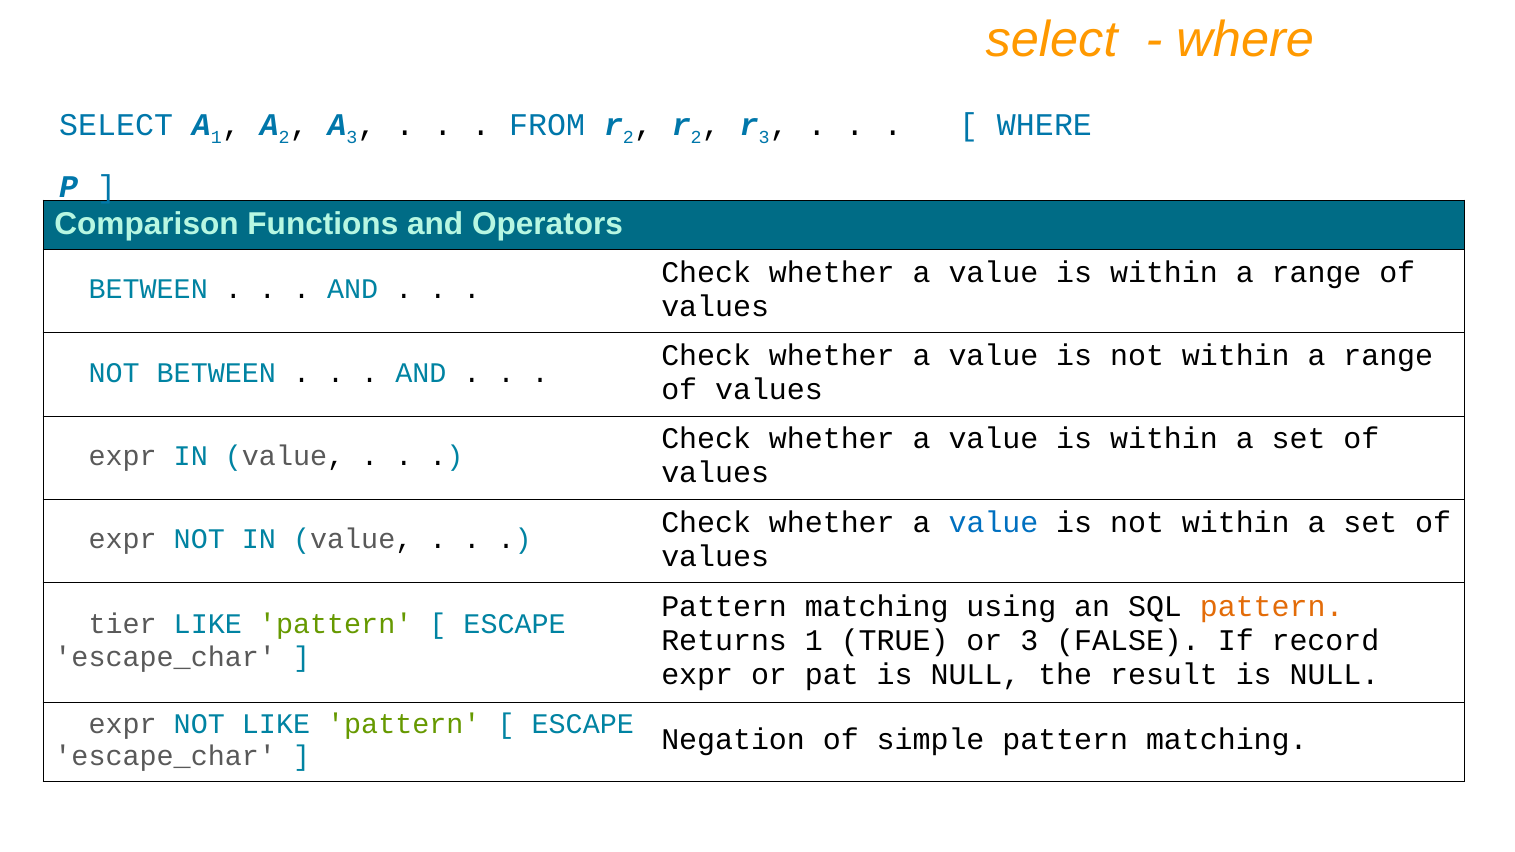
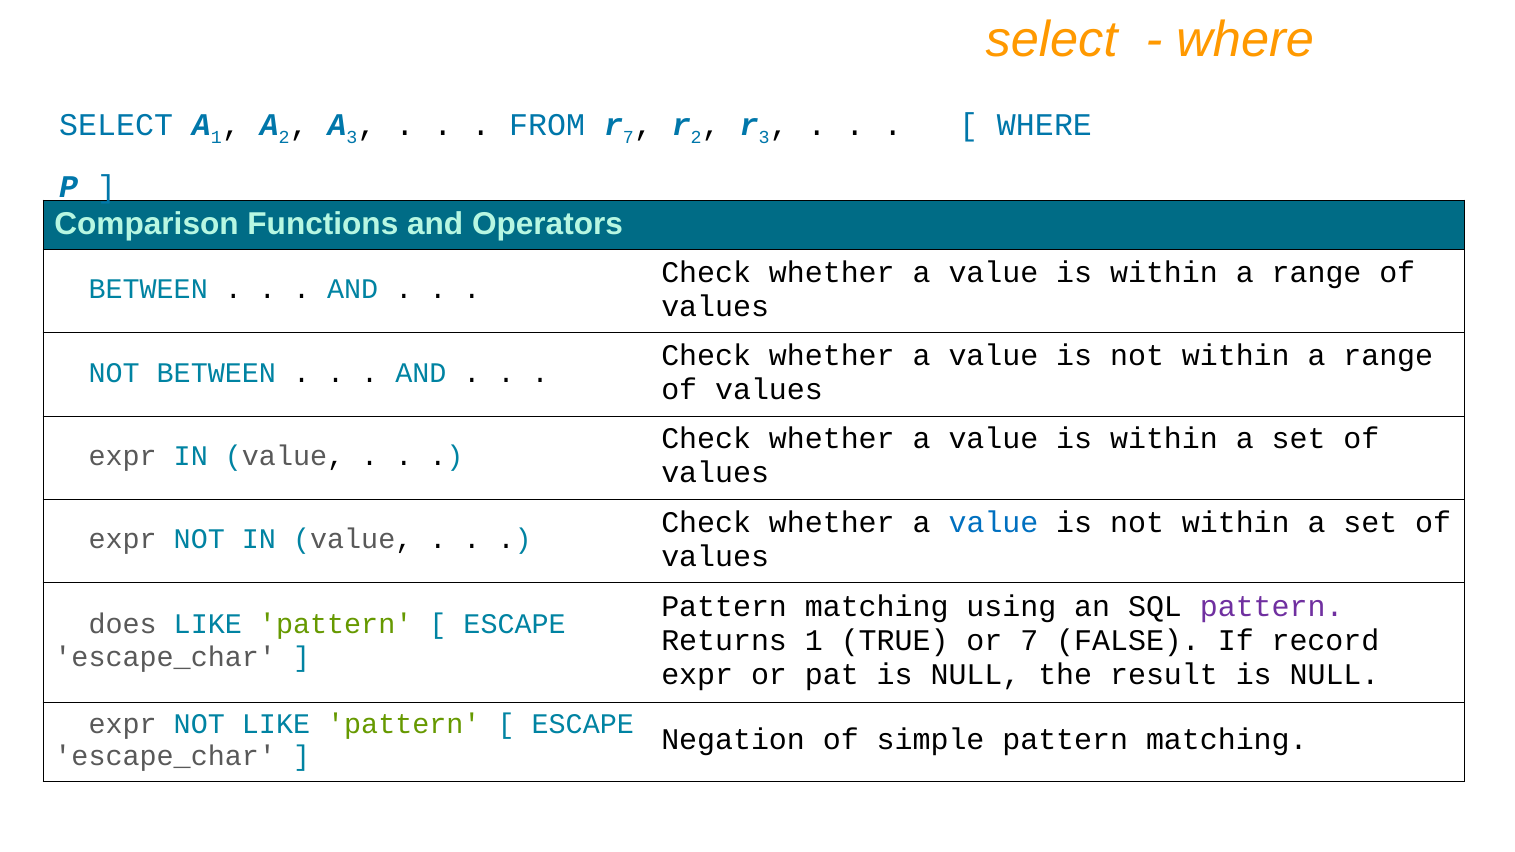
2: 2 -> 7 (628, 137)
pattern colour: orange -> purple (1272, 607)
tier: tier -> does (123, 625)
or 3: 3 -> 7 (1029, 641)
